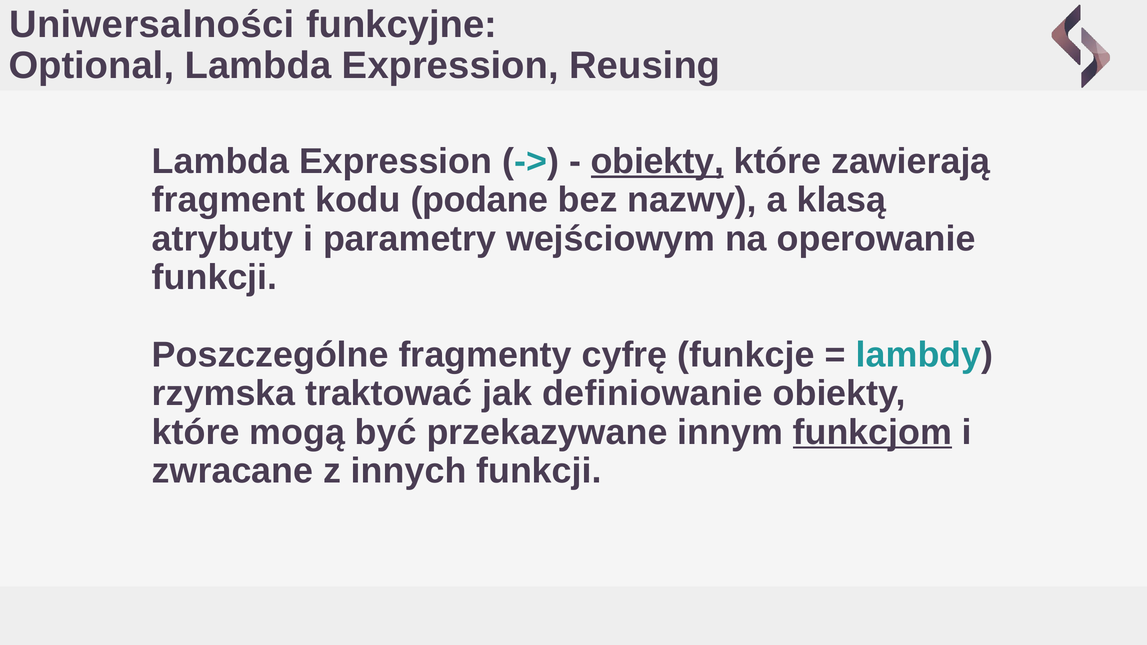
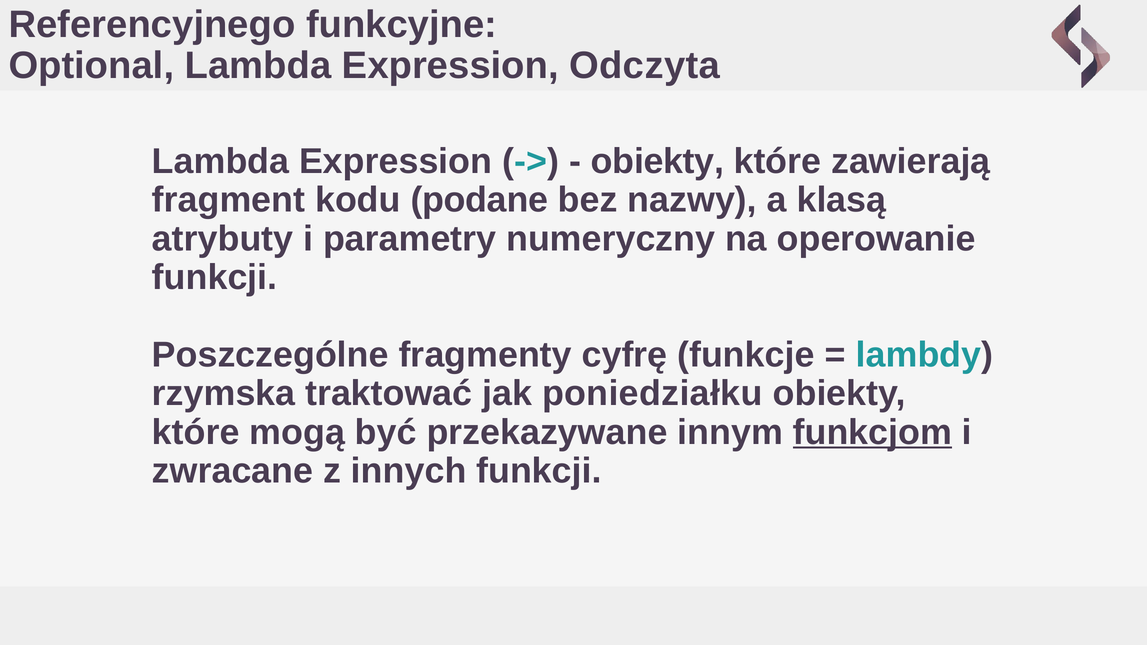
Uniwersalności: Uniwersalności -> Referencyjnego (152, 24)
Reusing: Reusing -> Odczyta (645, 66)
obiekty underline: present -> none (657, 161)
wejściowym: wejściowym -> numeryczny (611, 239)
definiowanie: definiowanie -> poniedziałku (652, 394)
